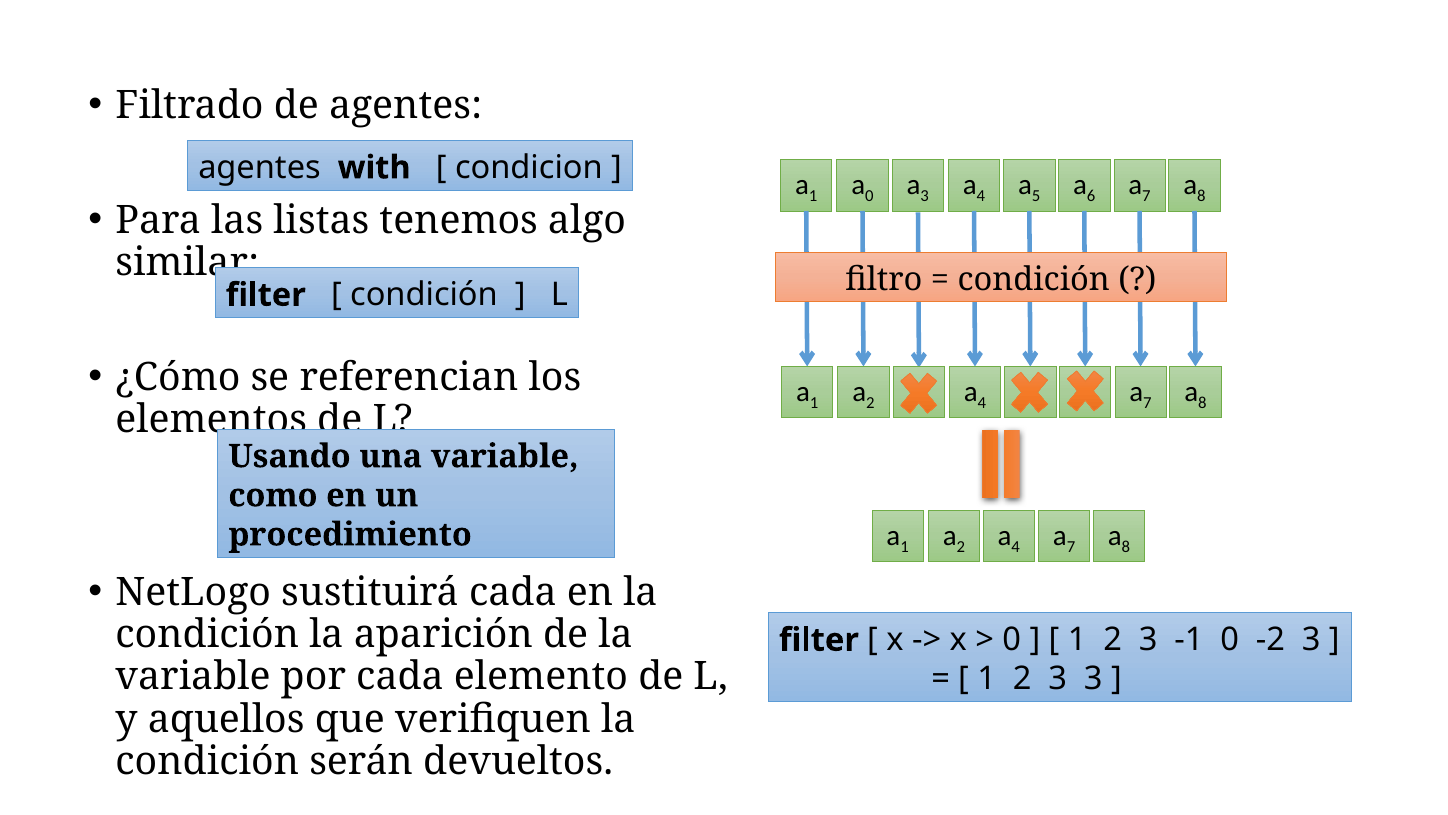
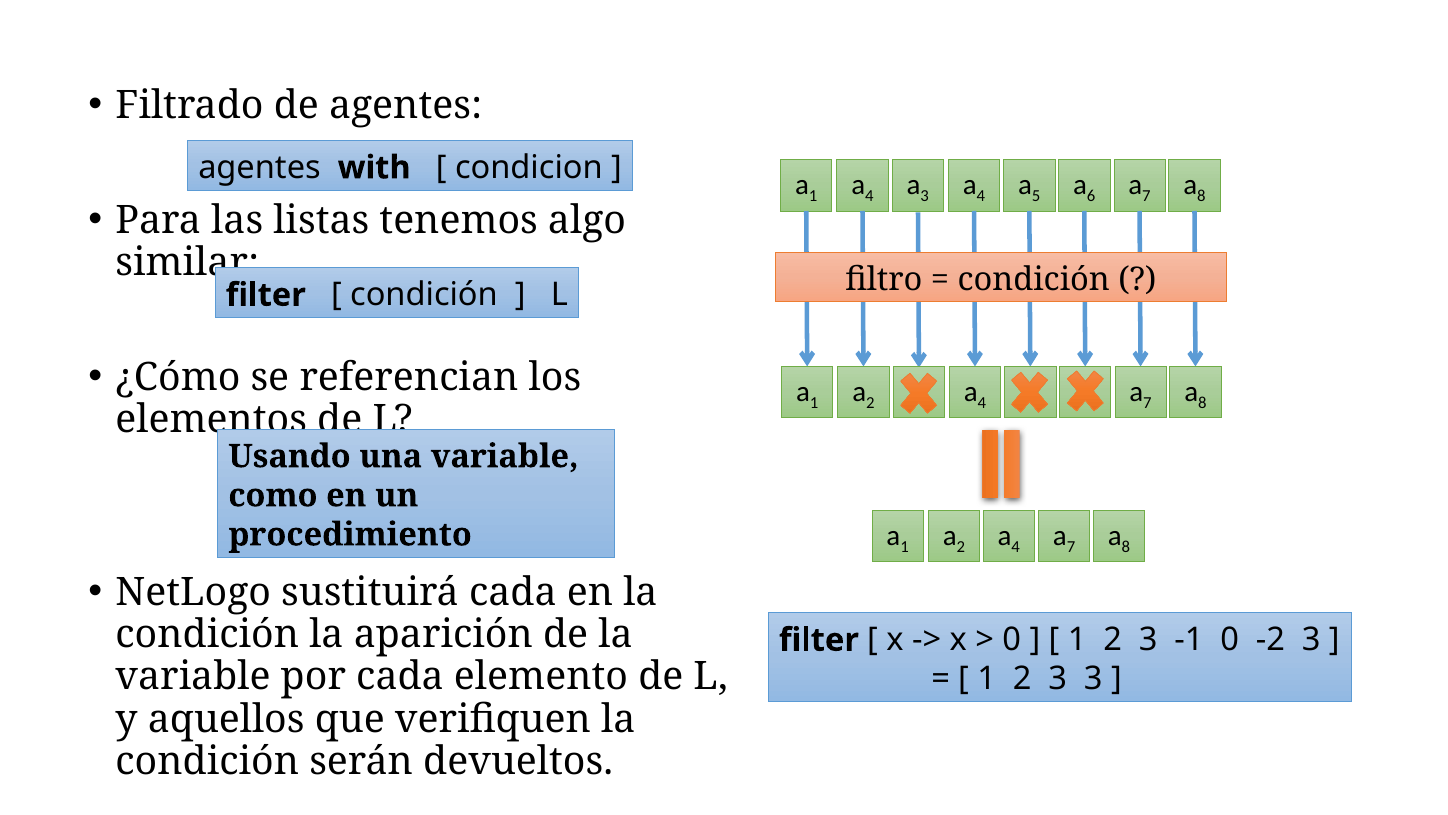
0: 0 -> 4 (869, 196)
